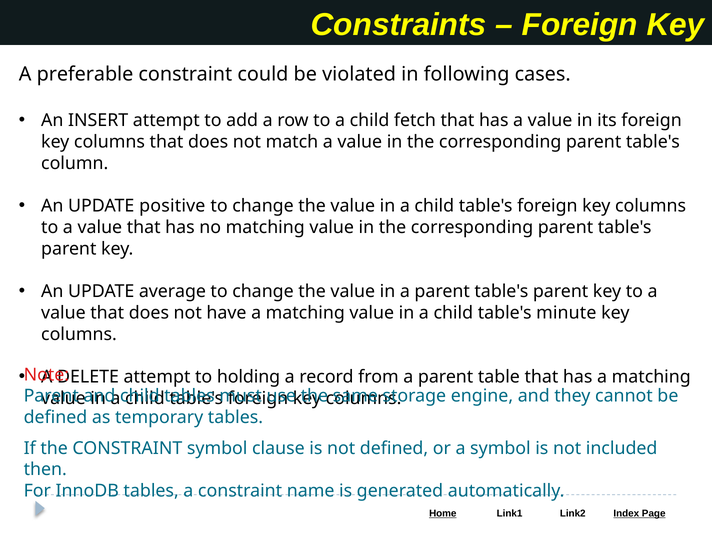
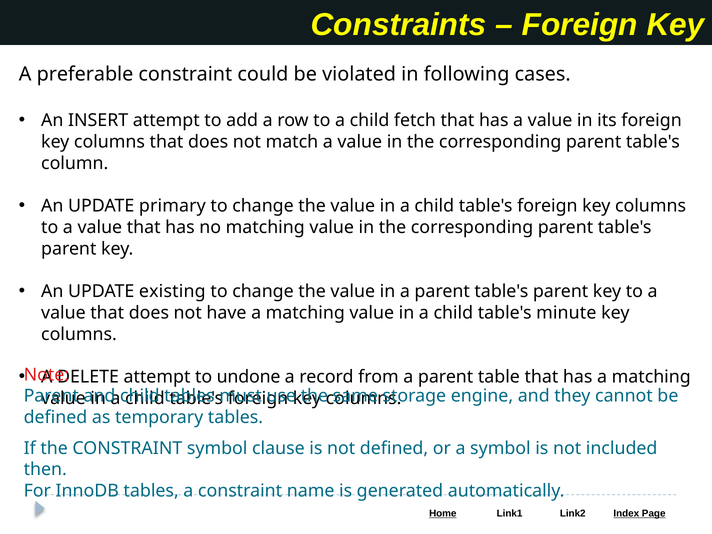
positive: positive -> primary (172, 206)
average: average -> existing (172, 291)
holding: holding -> undone (249, 377)
